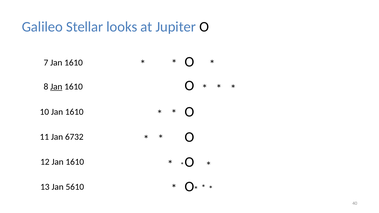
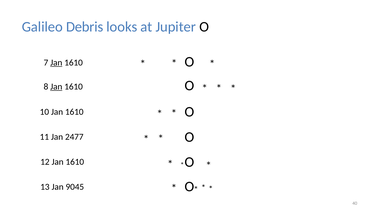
Stellar: Stellar -> Debris (85, 27)
Jan underline: none -> present (56, 63)
6732: 6732 -> 2477 (74, 137)
5610: 5610 -> 9045 (75, 187)
